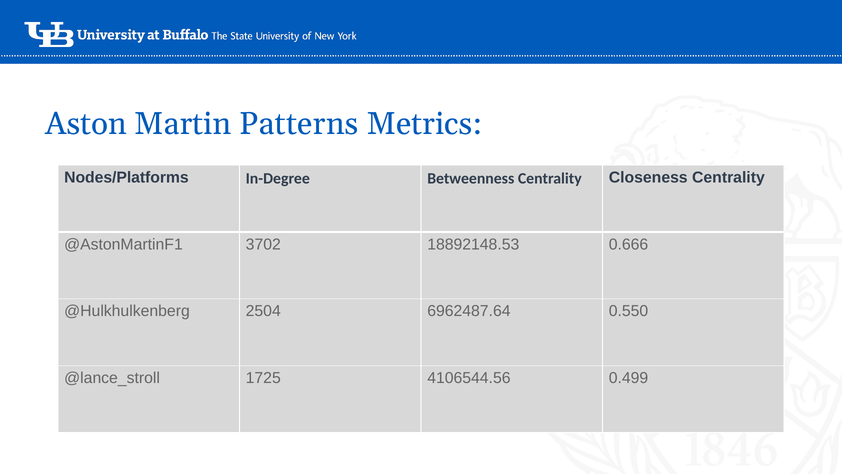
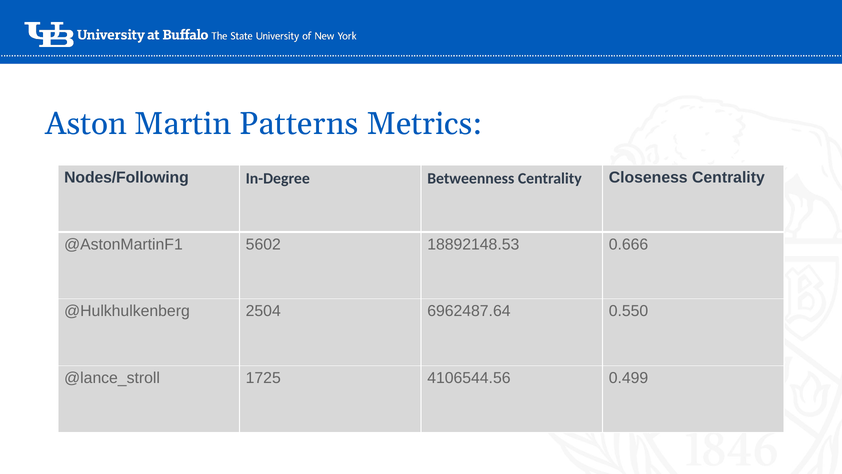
Nodes/Platforms: Nodes/Platforms -> Nodes/Following (126, 177)
3702: 3702 -> 5602 (263, 244)
